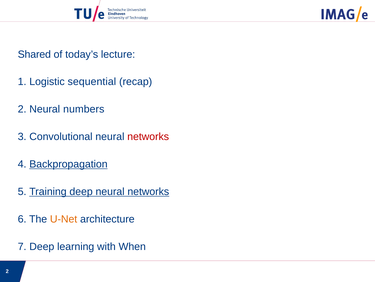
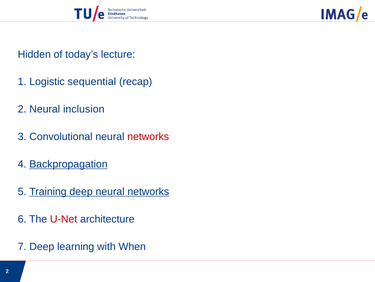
Shared: Shared -> Hidden (34, 54)
numbers: numbers -> inclusion (84, 109)
U-Net colour: orange -> red (64, 219)
